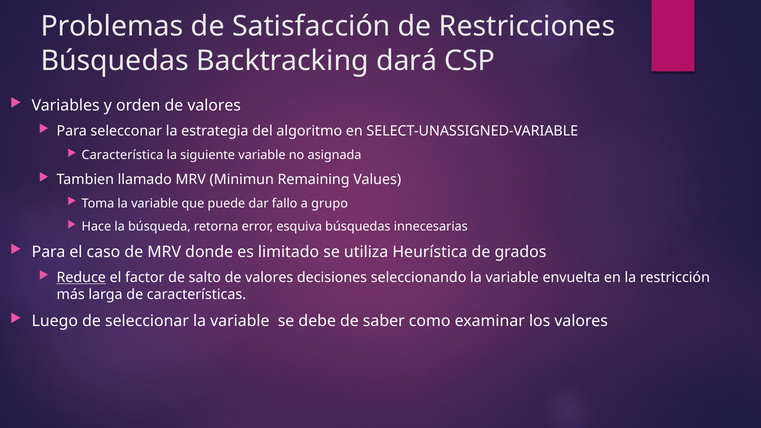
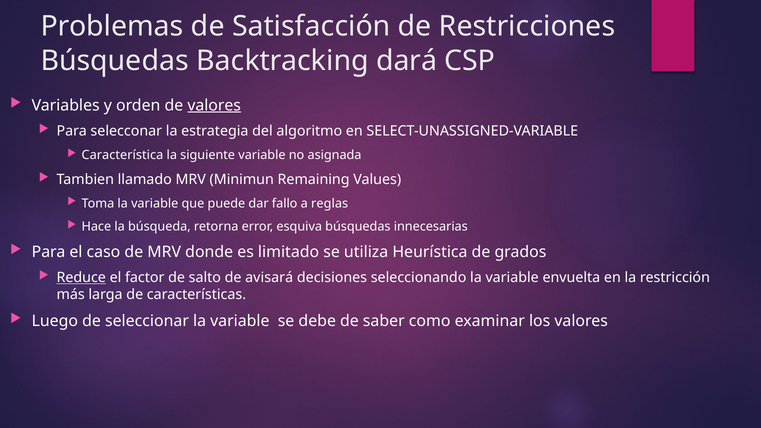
valores underline: none -> present (214, 105)
grupo: grupo -> reglas (330, 203)
salto de valores: valores -> avisará (269, 278)
